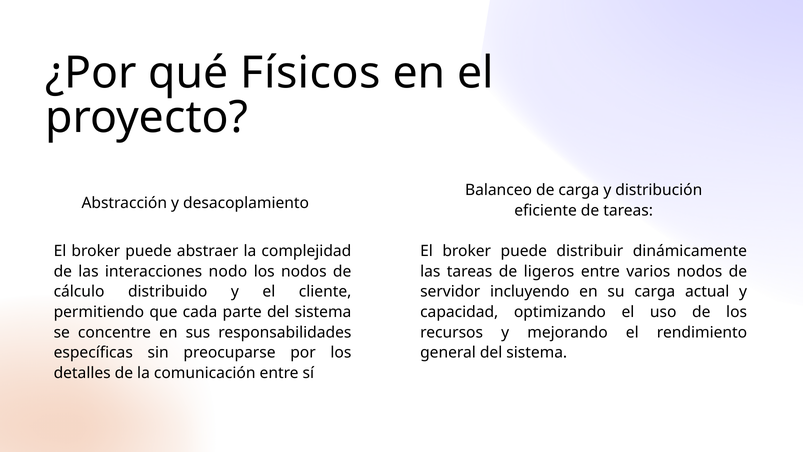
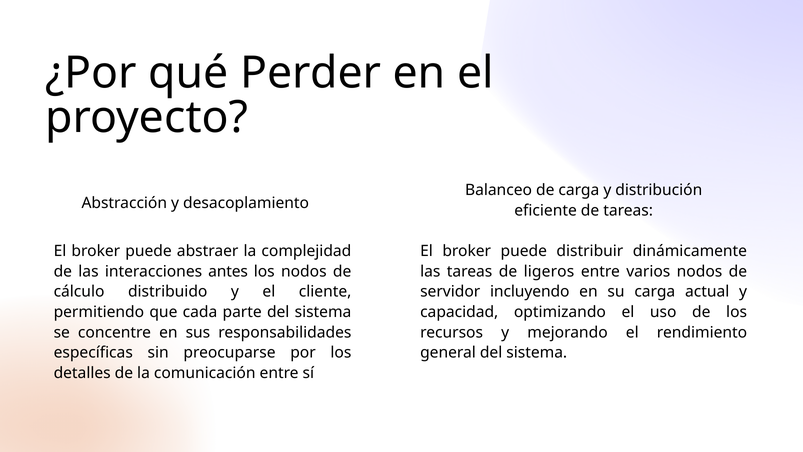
Físicos: Físicos -> Perder (311, 73)
nodo: nodo -> antes (228, 271)
